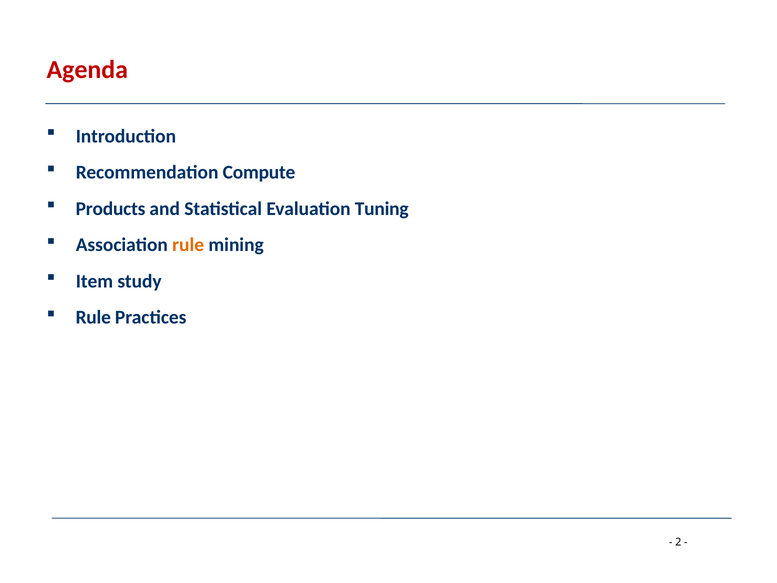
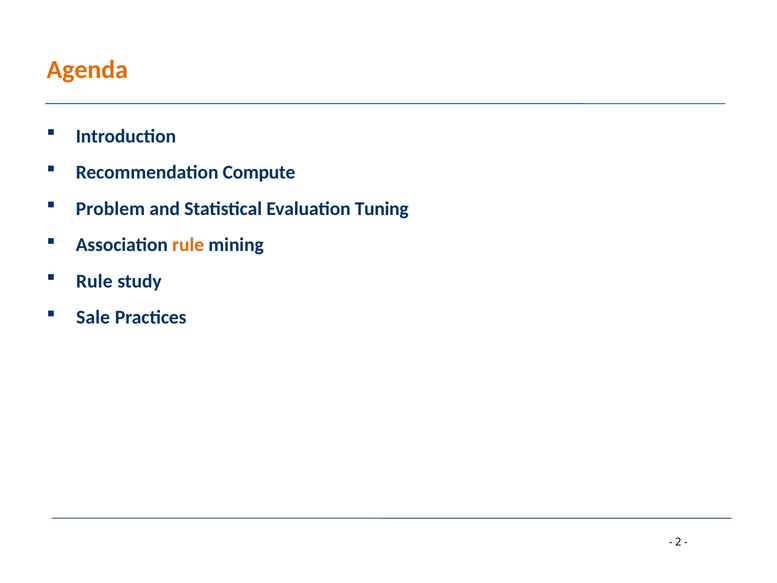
Agenda colour: red -> orange (87, 70)
Products: Products -> Problem (110, 209)
Item: Item -> Rule (94, 281)
Rule: Rule -> Sale (93, 317)
